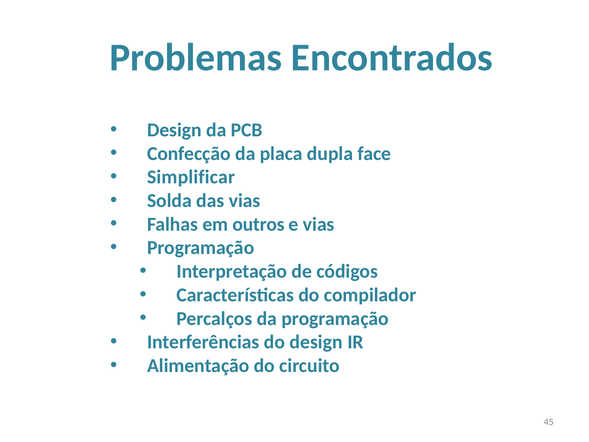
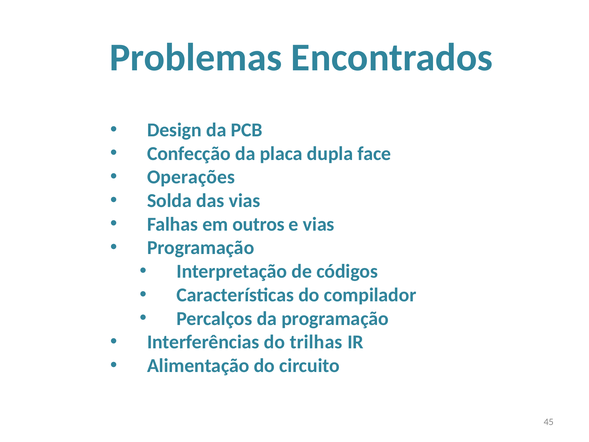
Simplificar: Simplificar -> Operações (191, 177)
do design: design -> trilhas (316, 342)
